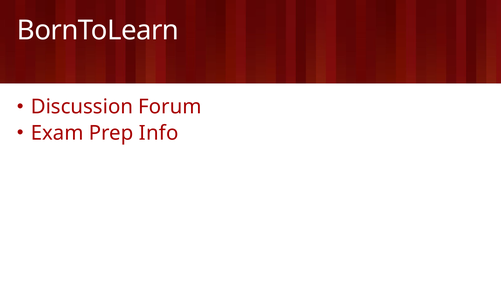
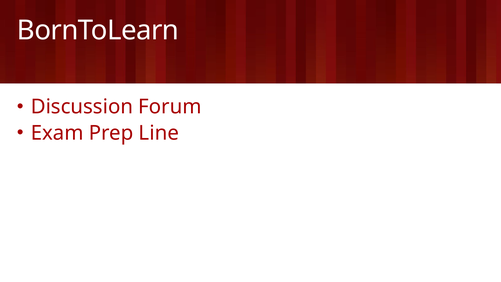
Info: Info -> Line (159, 133)
